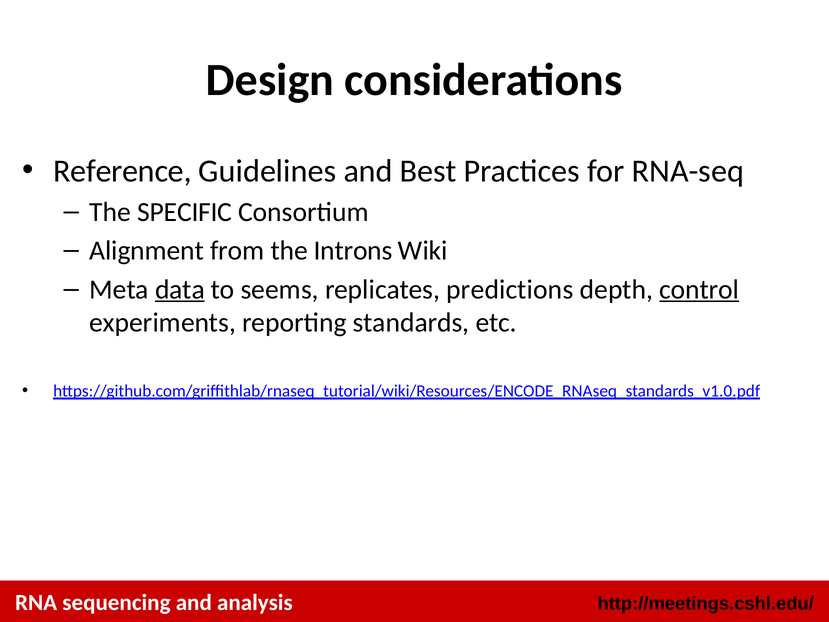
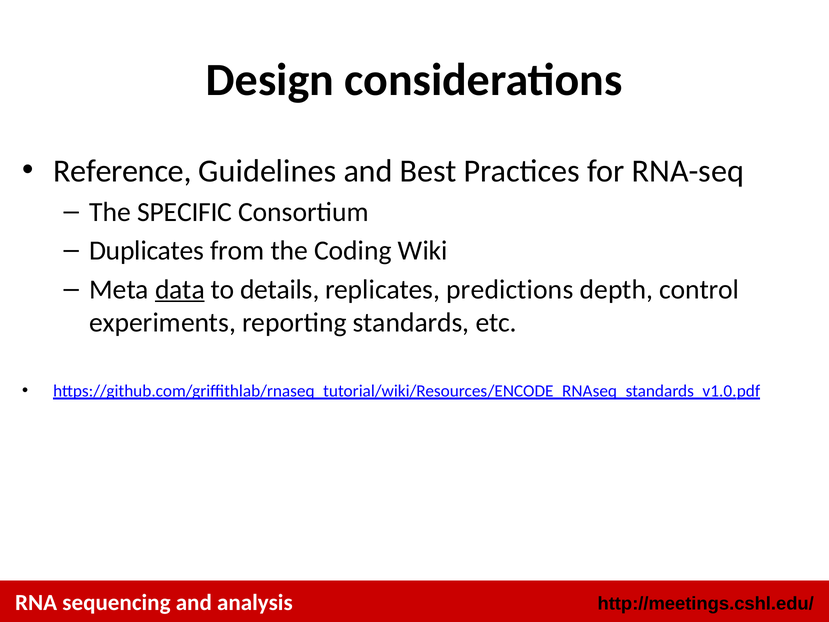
Alignment: Alignment -> Duplicates (147, 251)
Introns: Introns -> Coding (353, 251)
seems: seems -> details (280, 289)
control underline: present -> none (699, 289)
